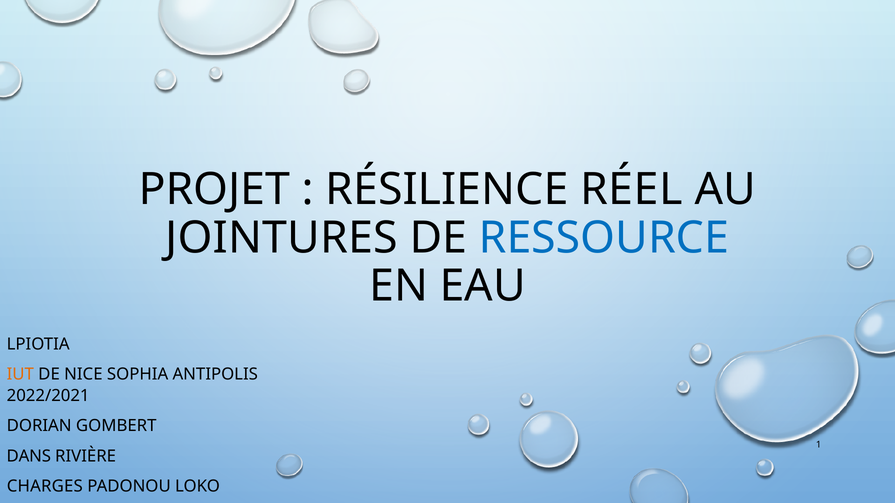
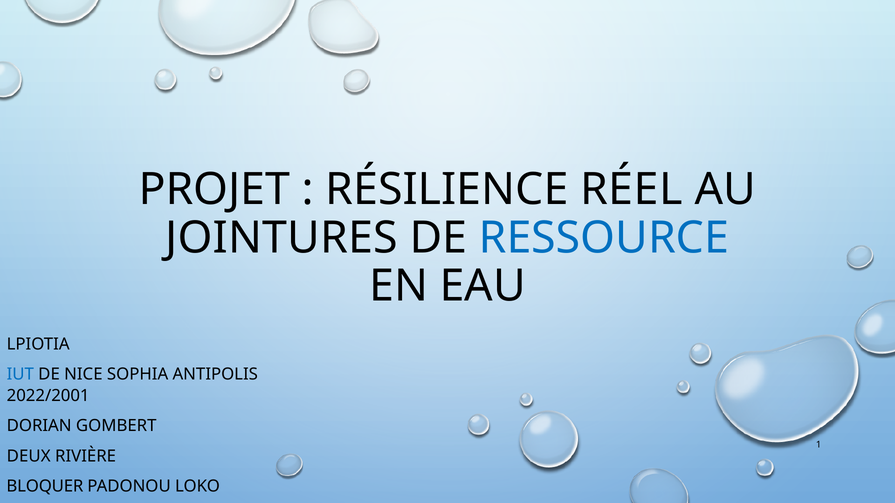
IUT colour: orange -> blue (20, 374)
2022/2021: 2022/2021 -> 2022/2001 (48, 396)
DANS: DANS -> DEUX (29, 456)
CHARGES: CHARGES -> BLOQUER (45, 486)
